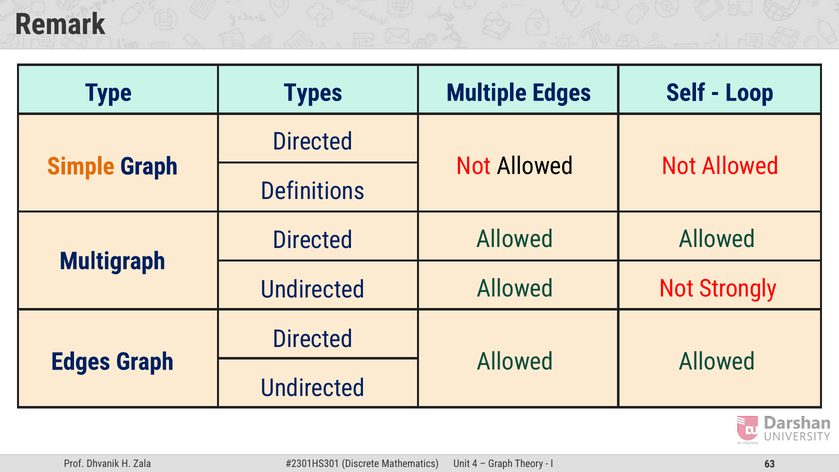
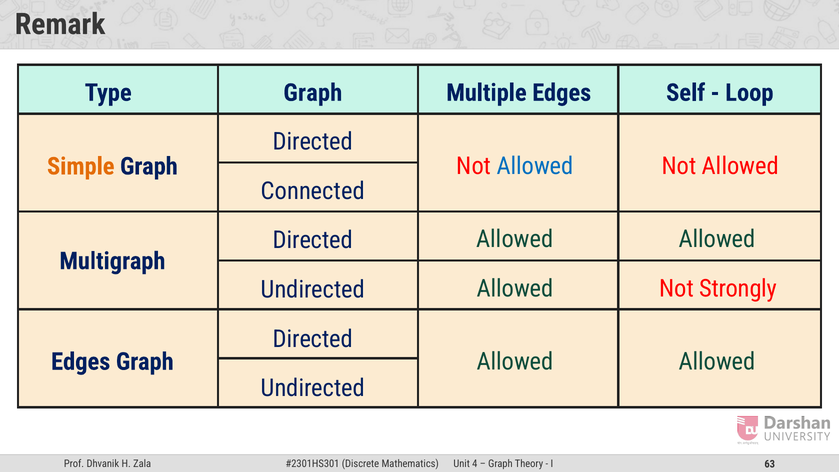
Type Types: Types -> Graph (313, 93)
Allowed colour: black -> blue (535, 166)
Definitions: Definitions -> Connected (313, 191)
